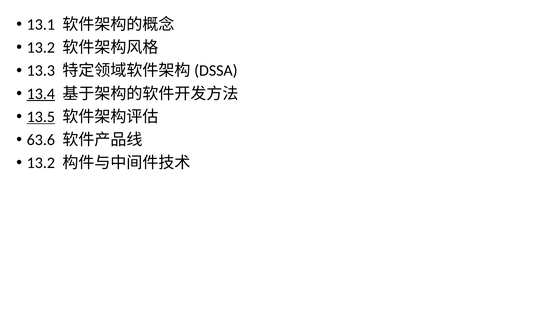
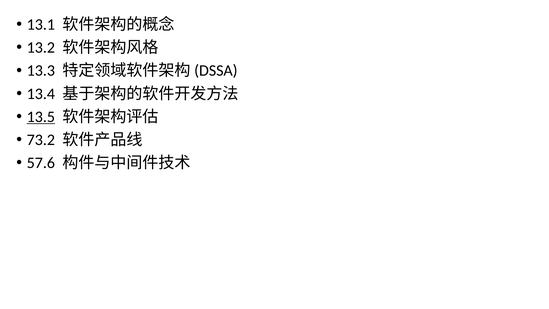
13.4 underline: present -> none (41, 94)
63.6: 63.6 -> 73.2 (41, 140)
13.2: 13.2 -> 57.6 (41, 163)
